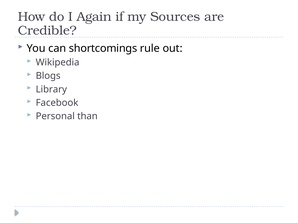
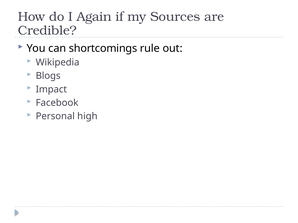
Library: Library -> Impact (51, 90)
than: than -> high (87, 116)
